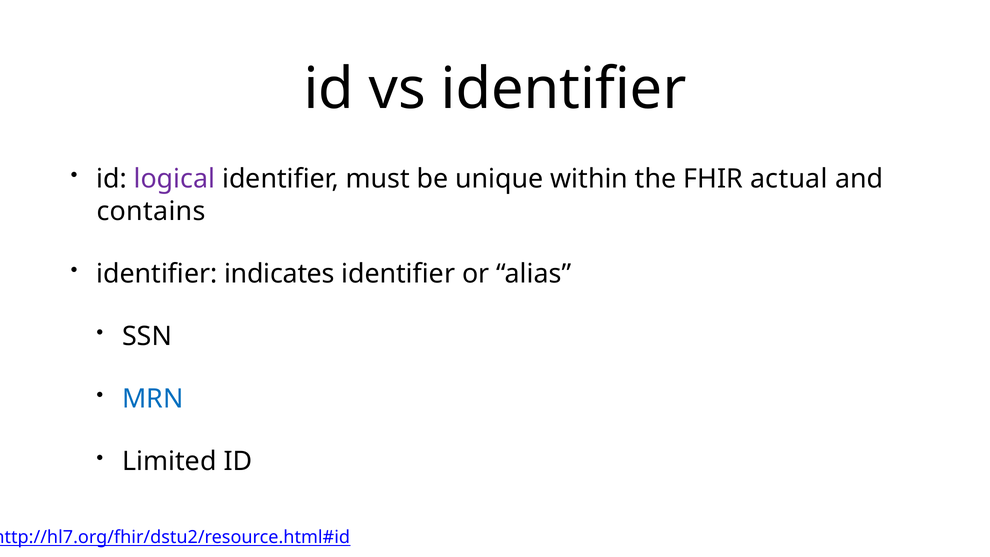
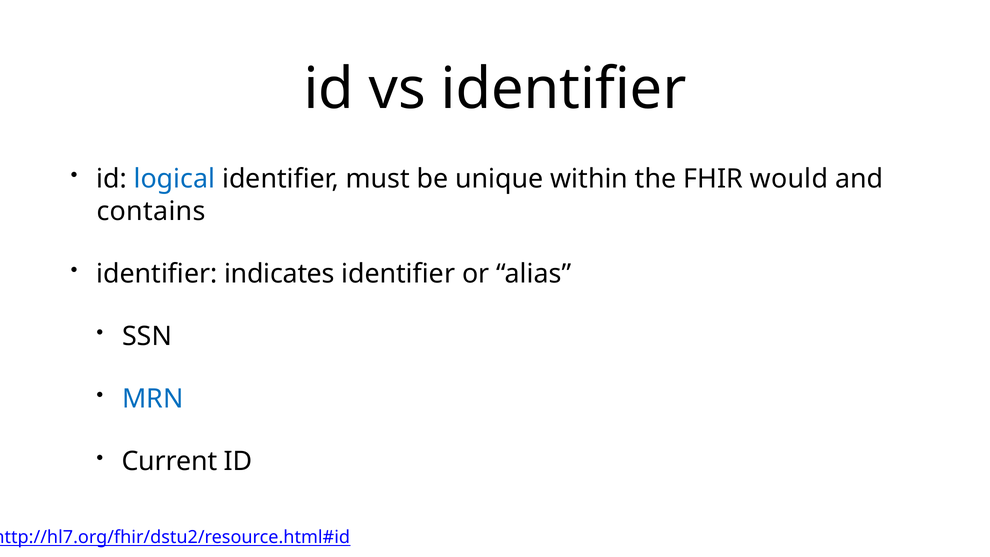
logical colour: purple -> blue (175, 179)
actual: actual -> would (789, 179)
Limited: Limited -> Current (170, 462)
